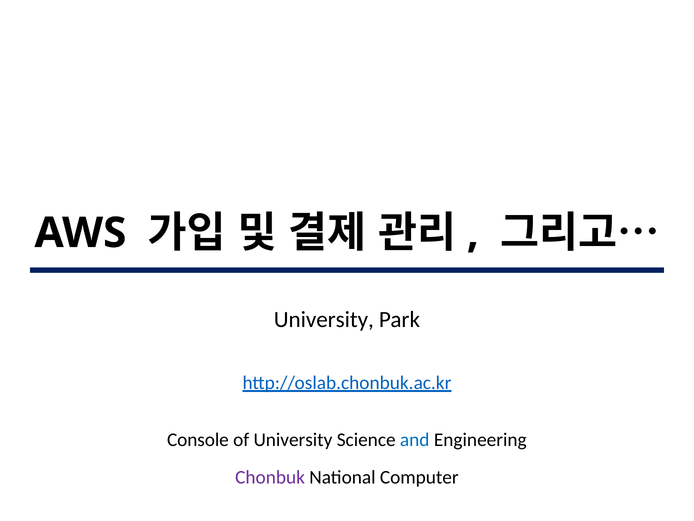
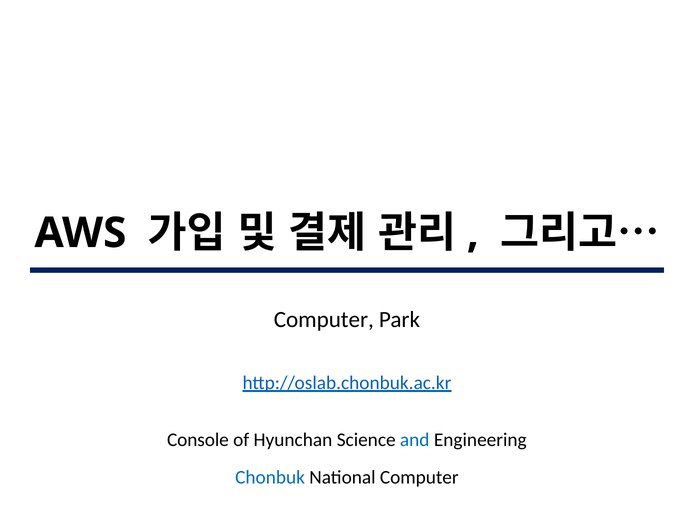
University: University -> Computer (324, 319)
of University: University -> Hyunchan (293, 440)
Chonbuk colour: purple -> blue (270, 477)
